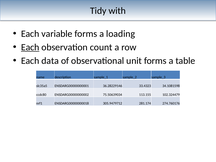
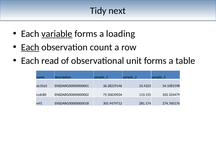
with: with -> next (117, 11)
variable underline: none -> present (57, 34)
data: data -> read (50, 61)
